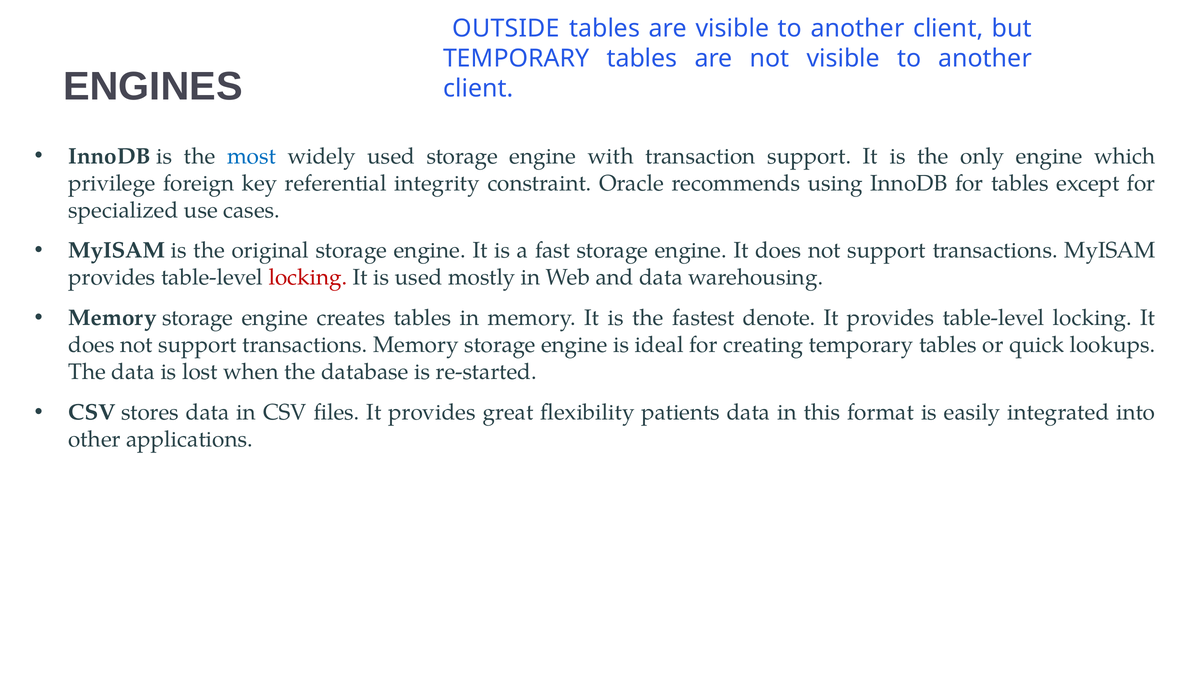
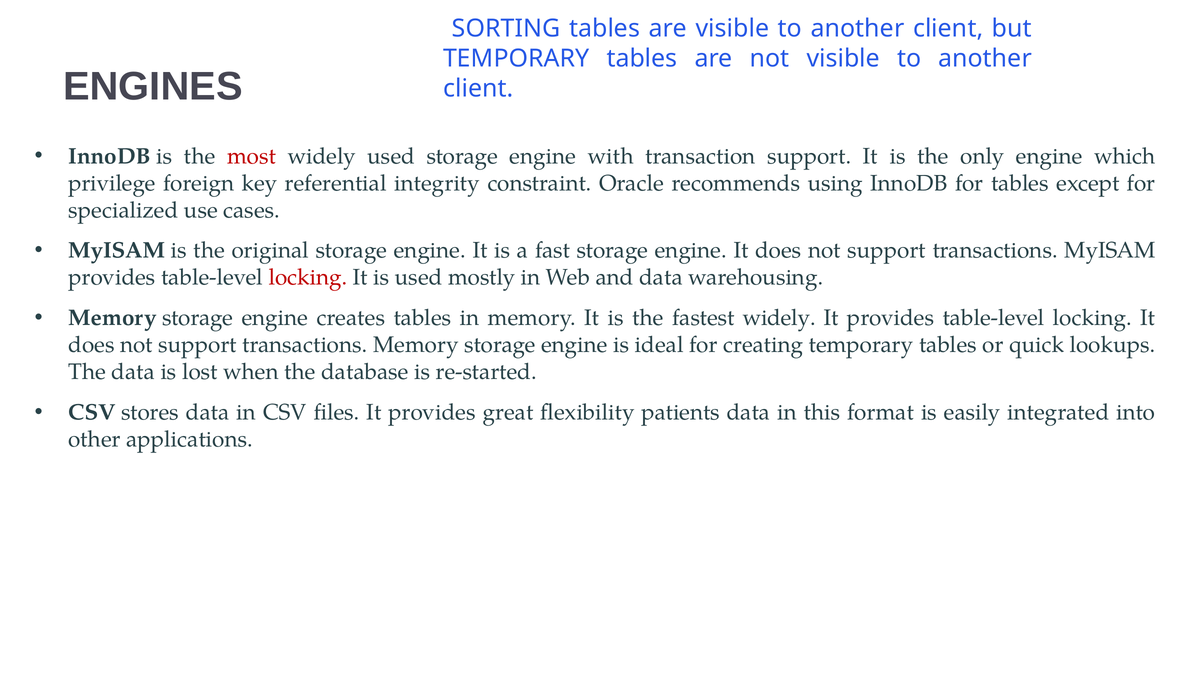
OUTSIDE: OUTSIDE -> SORTING (506, 29)
most colour: blue -> red (252, 156)
fastest denote: denote -> widely (779, 318)
